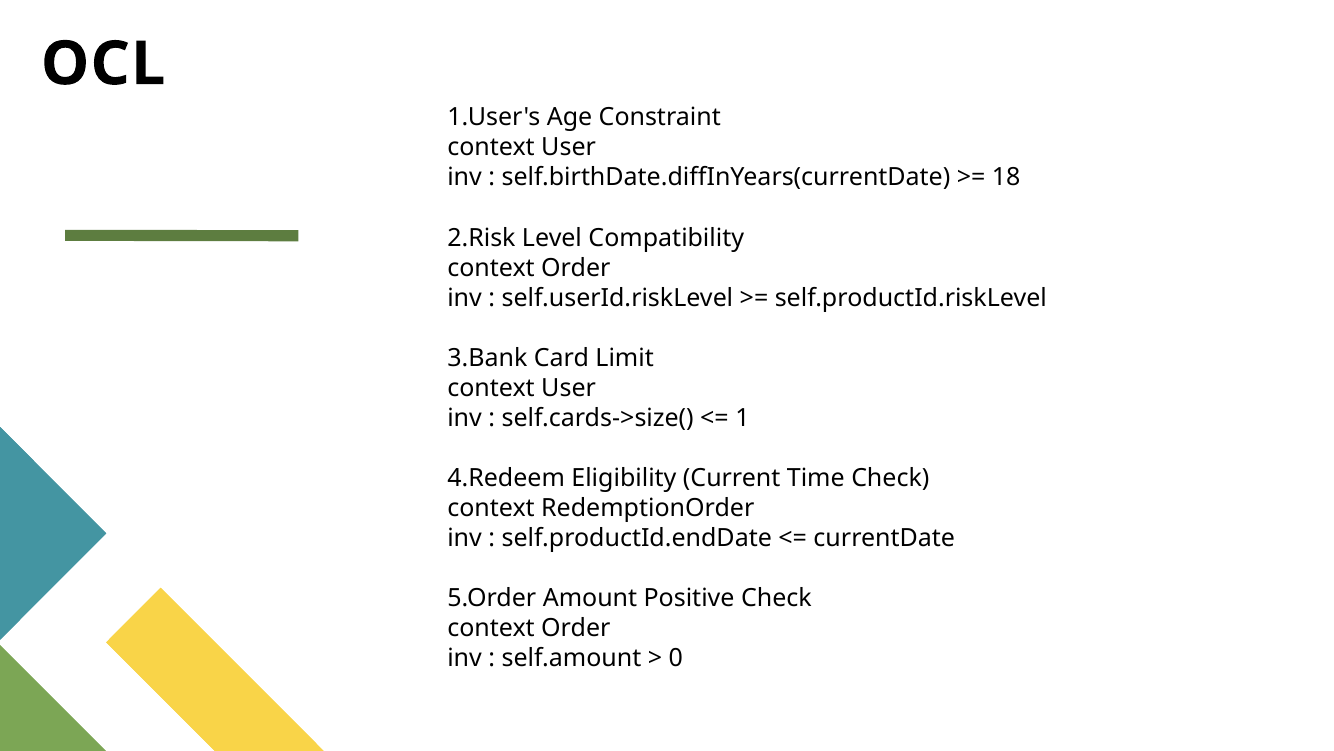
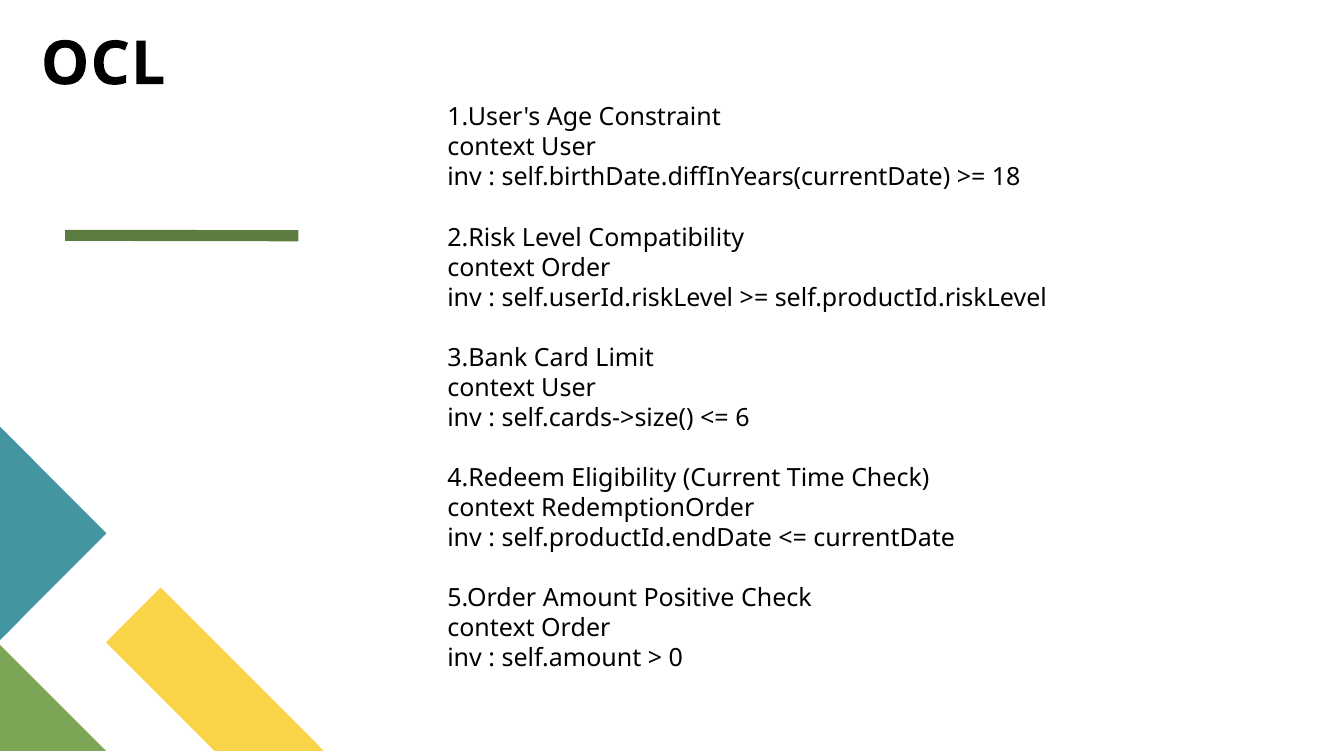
1: 1 -> 6 (742, 418)
